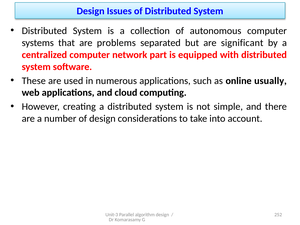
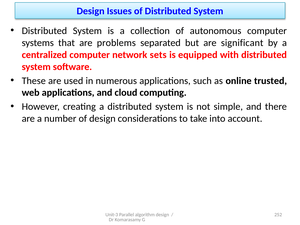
part: part -> sets (158, 55)
usually: usually -> trusted (271, 81)
